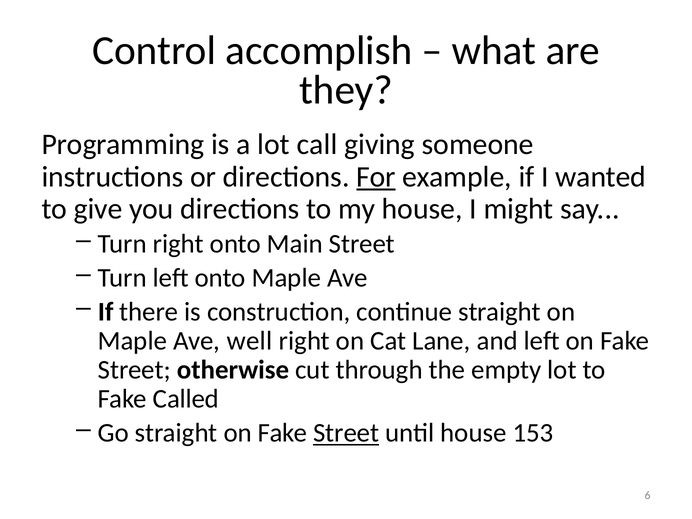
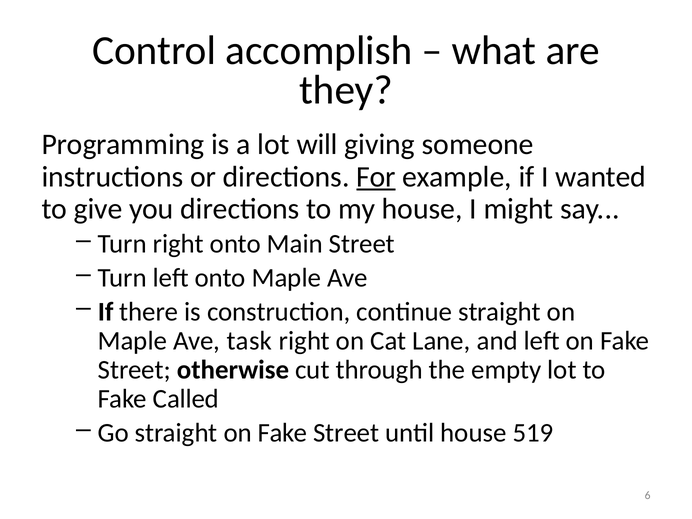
call: call -> will (317, 145)
well: well -> task (249, 341)
Street underline: present -> none (346, 433)
153: 153 -> 519 (533, 433)
